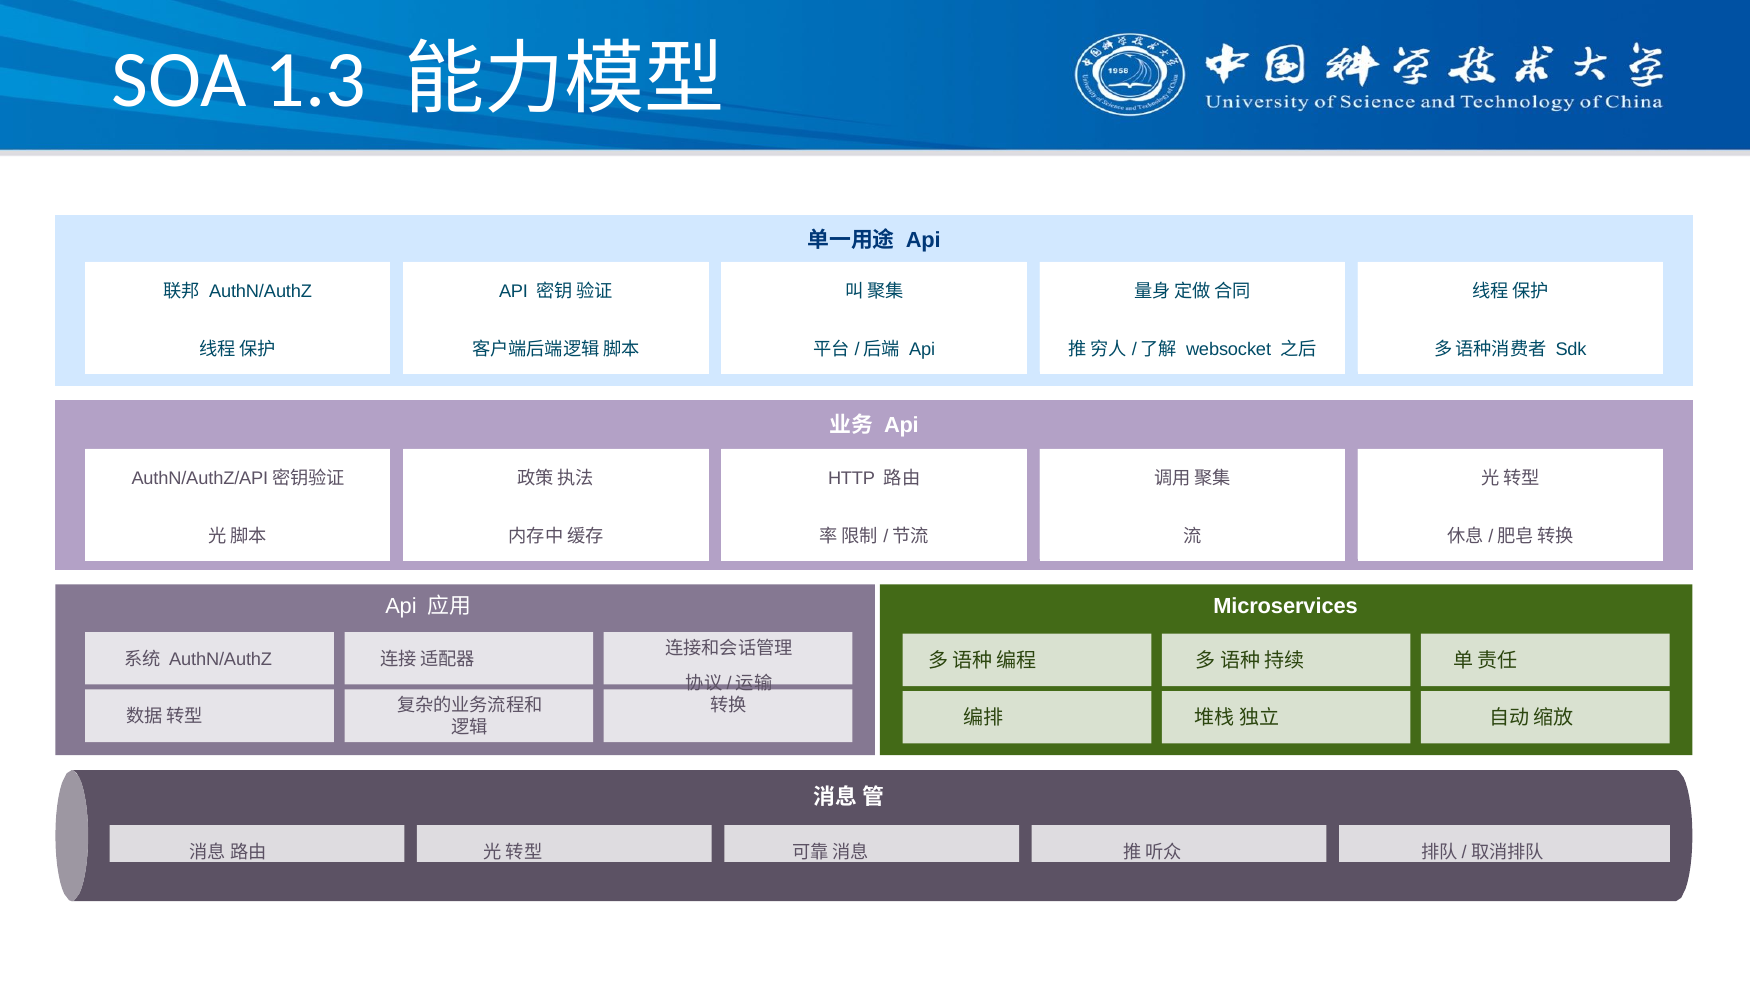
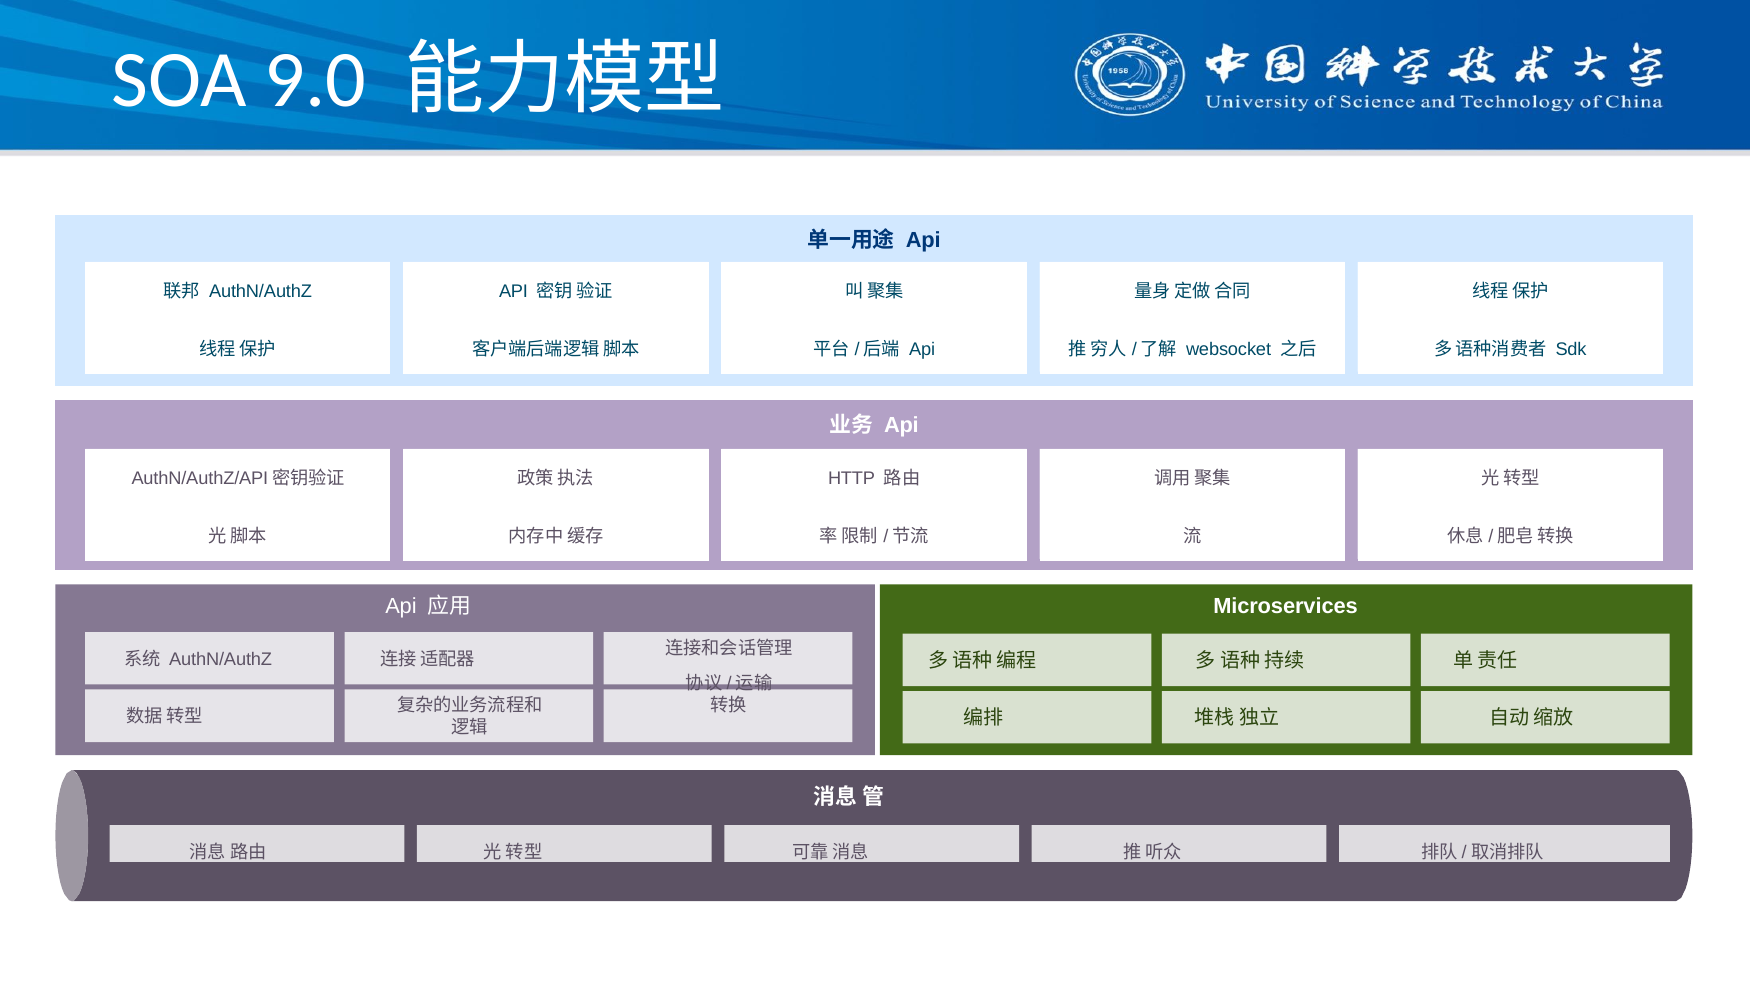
1.3: 1.3 -> 9.0 (316, 80)
